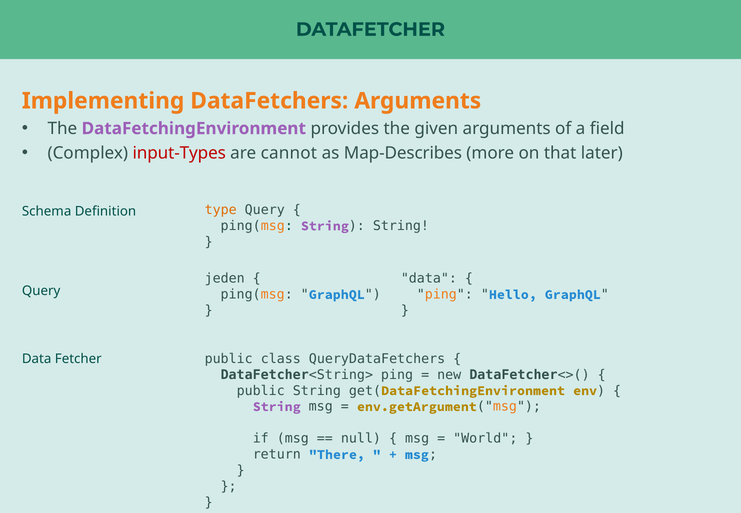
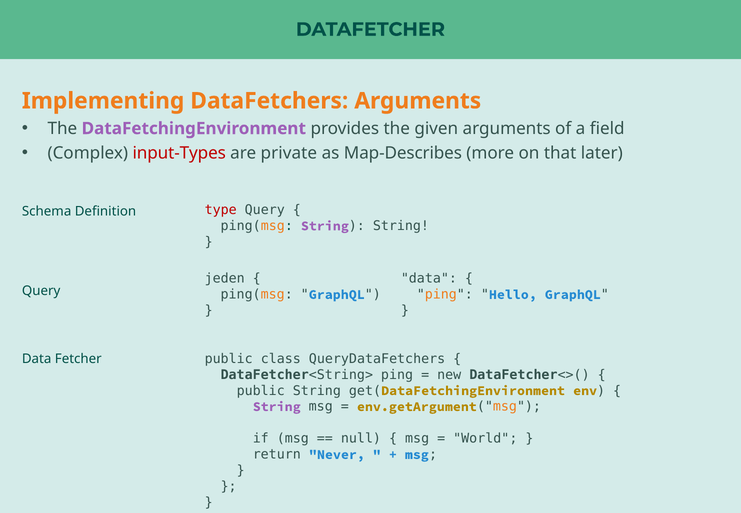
cannot: cannot -> private (289, 153)
type colour: orange -> red (221, 210)
There: There -> Never (337, 455)
